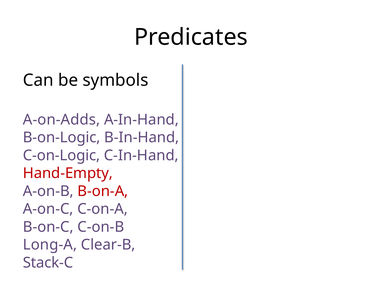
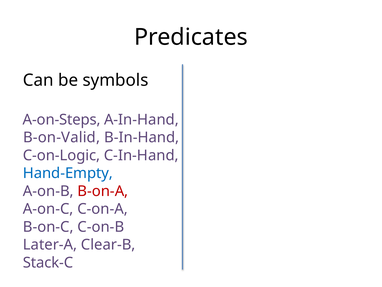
A-on-Adds: A-on-Adds -> A-on-Steps (62, 119)
B-on-Logic: B-on-Logic -> B-on-Valid (62, 137)
Hand-Empty colour: red -> blue (68, 173)
Long-A: Long-A -> Later-A (50, 244)
